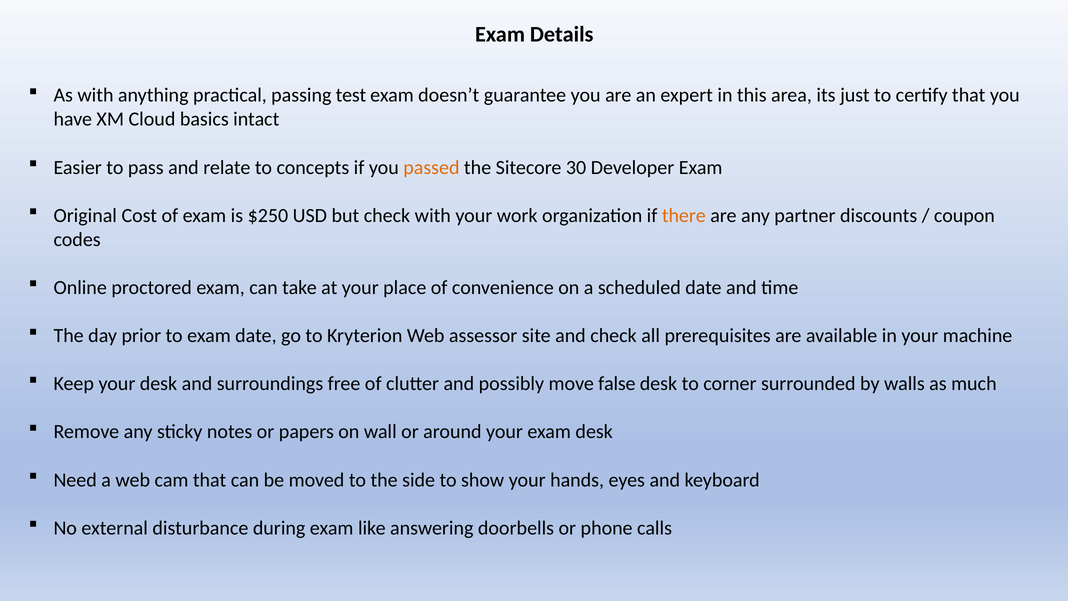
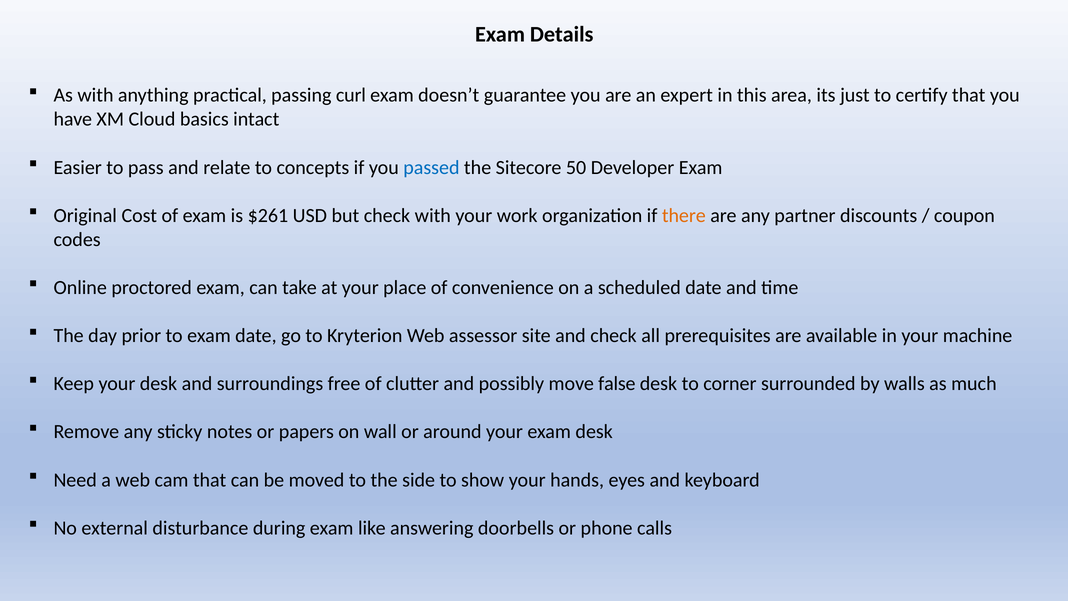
test: test -> curl (351, 95)
passed colour: orange -> blue (431, 167)
30: 30 -> 50 (576, 167)
$250: $250 -> $261 (268, 215)
